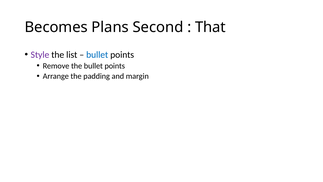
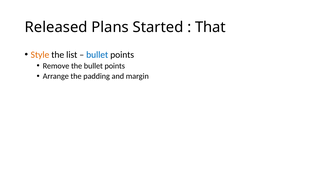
Becomes: Becomes -> Released (56, 27)
Second: Second -> Started (158, 27)
Style colour: purple -> orange (40, 55)
